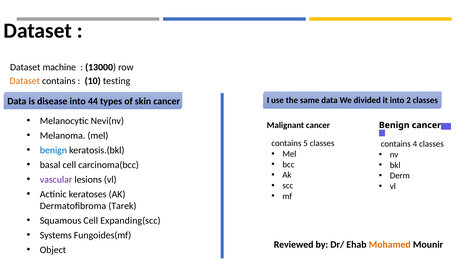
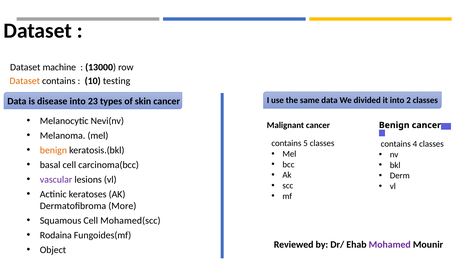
44: 44 -> 23 (93, 101)
benign colour: blue -> orange (53, 150)
Tarek: Tarek -> More (122, 206)
Expanding(scc: Expanding(scc -> Mohamed(scc (130, 220)
Systems: Systems -> Rodaina (56, 235)
Mohamed colour: orange -> purple (390, 245)
